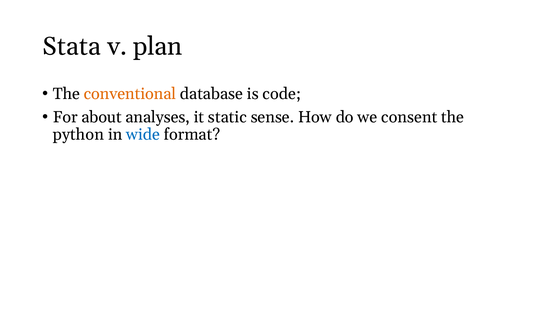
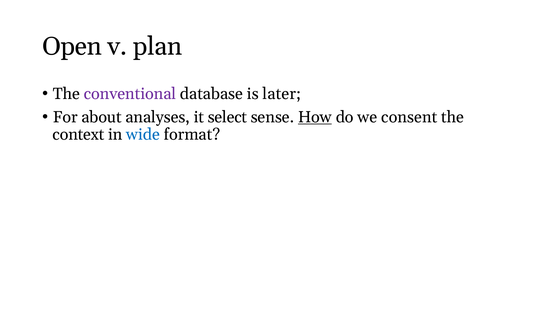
Stata: Stata -> Open (72, 47)
conventional colour: orange -> purple (130, 94)
code: code -> later (282, 94)
static: static -> select (227, 117)
How underline: none -> present (315, 117)
python: python -> context (79, 135)
